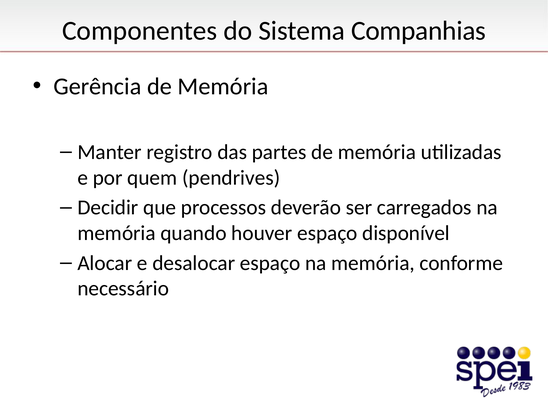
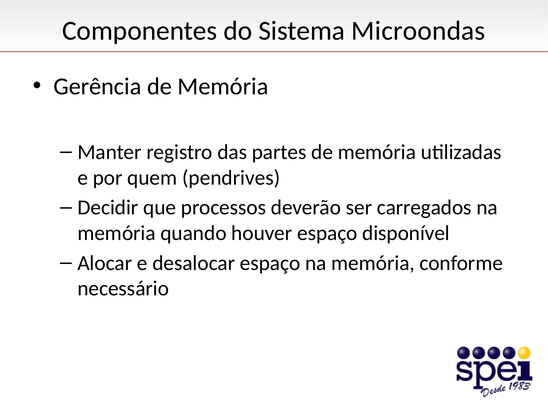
Companhias: Companhias -> Microondas (418, 31)
